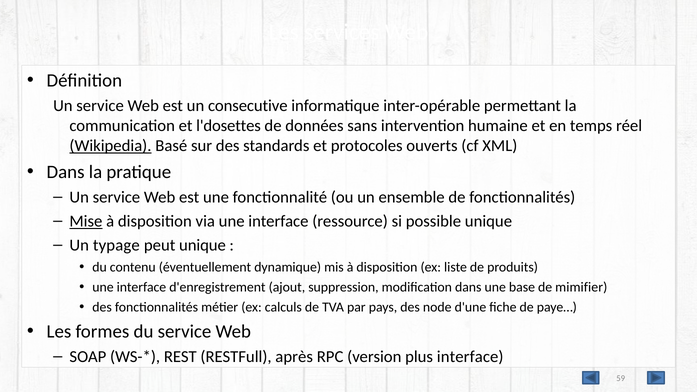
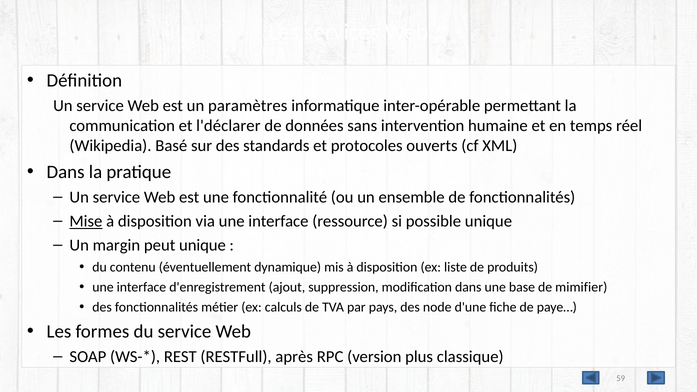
consecutive: consecutive -> paramètres (248, 106)
l'dosettes: l'dosettes -> l'déclarer (228, 126)
Wikipedia underline: present -> none (110, 146)
typage: typage -> margin (116, 245)
plus interface: interface -> classique (470, 357)
